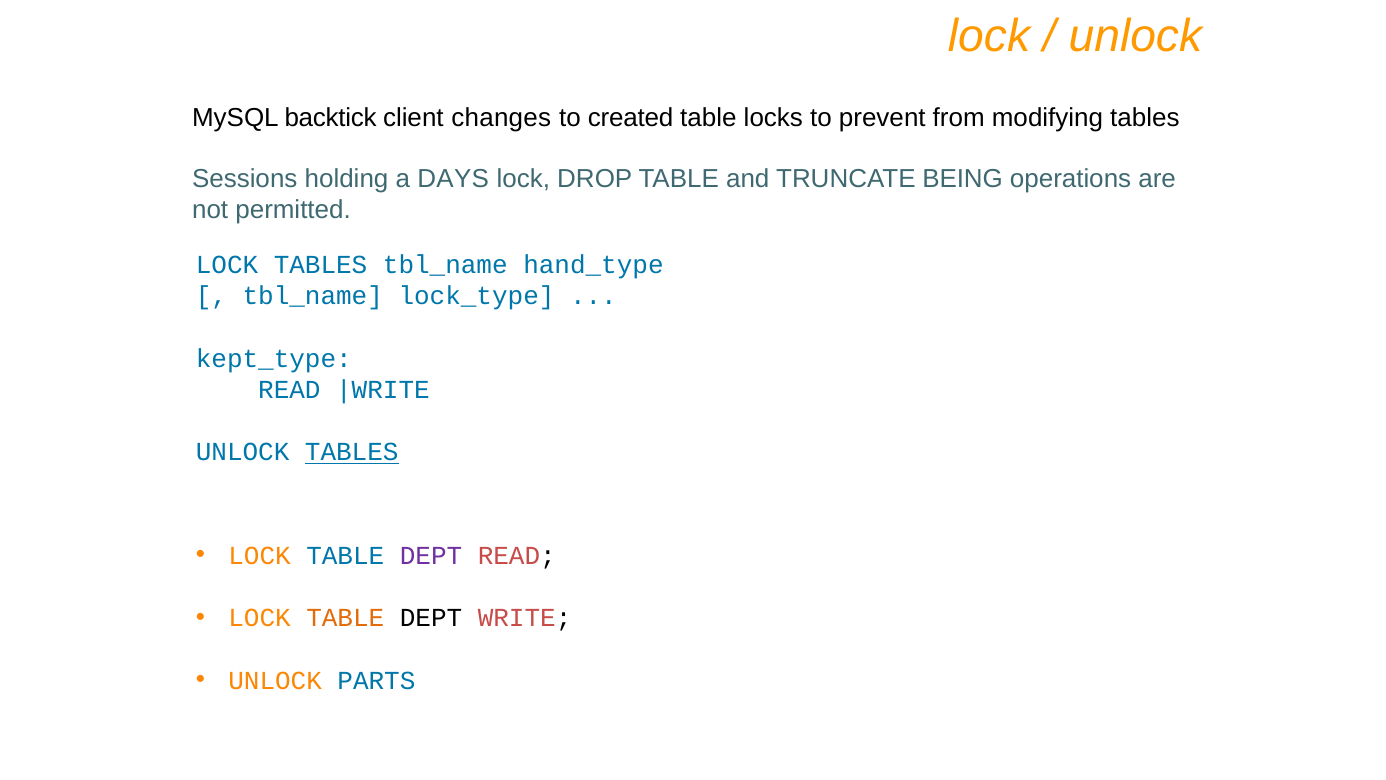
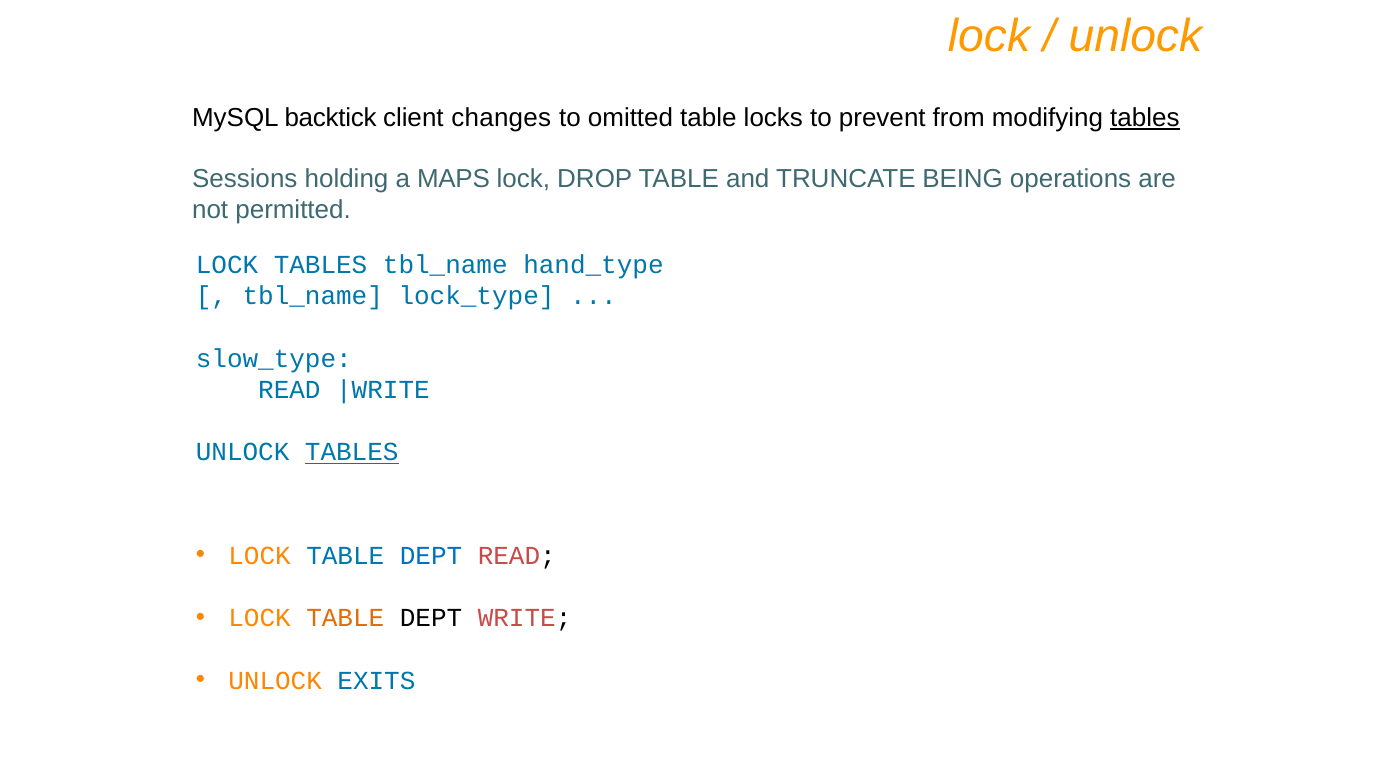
created: created -> omitted (631, 118)
tables underline: none -> present (1145, 118)
DAYS: DAYS -> MAPS (453, 178)
kept_type: kept_type -> slow_type (274, 359)
DEPT colour: purple -> blue (431, 555)
PARTS: PARTS -> EXITS (376, 680)
